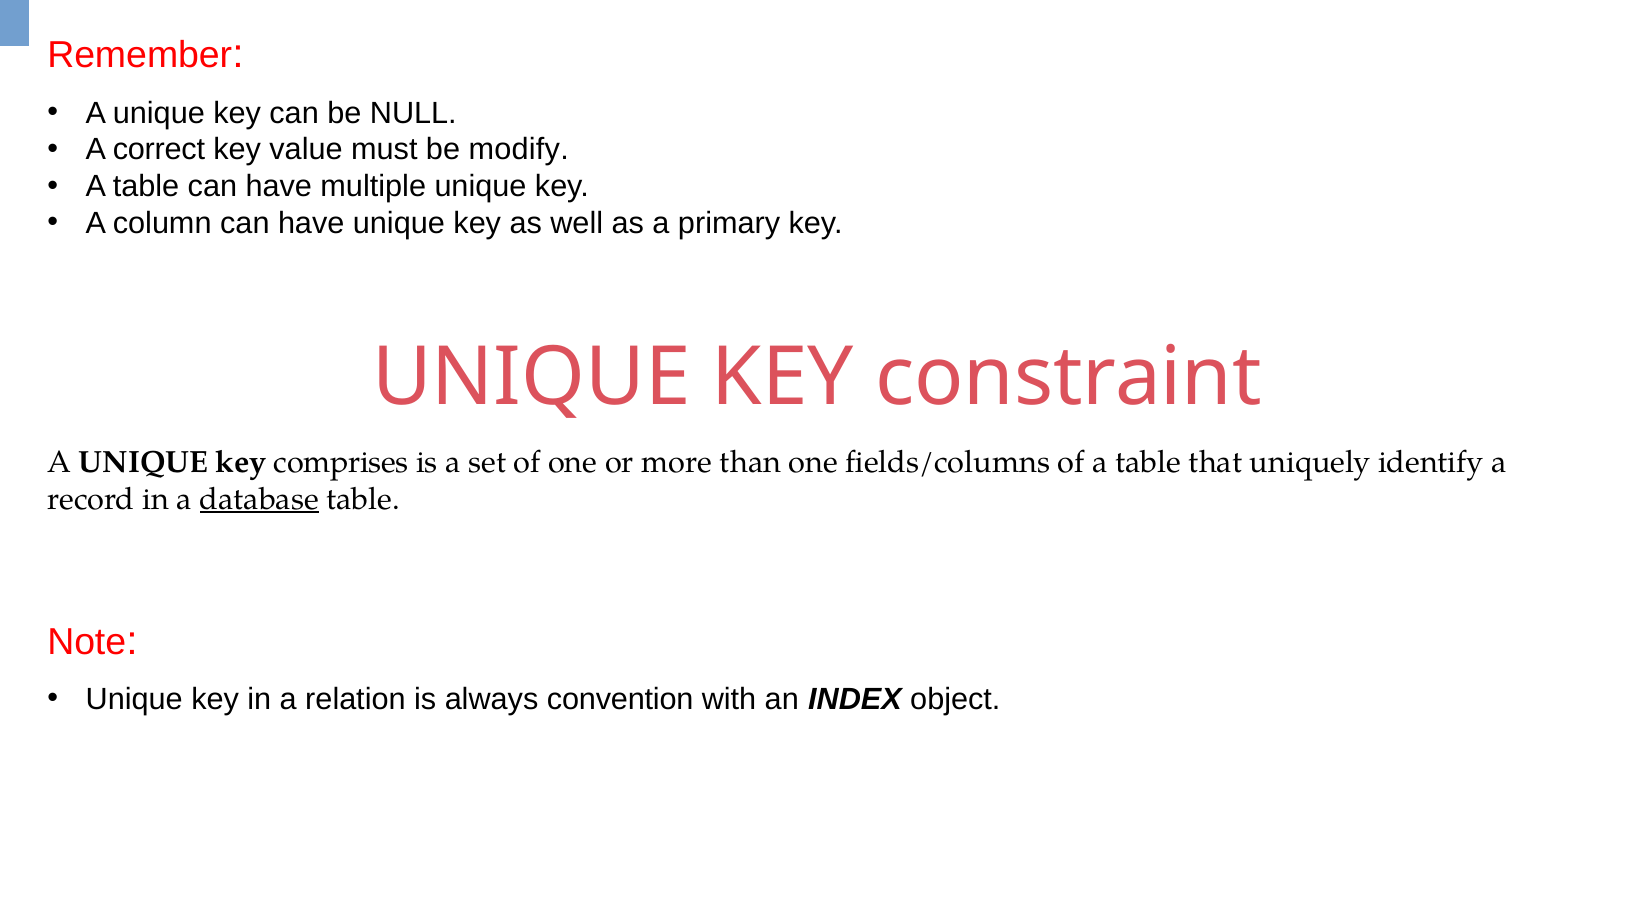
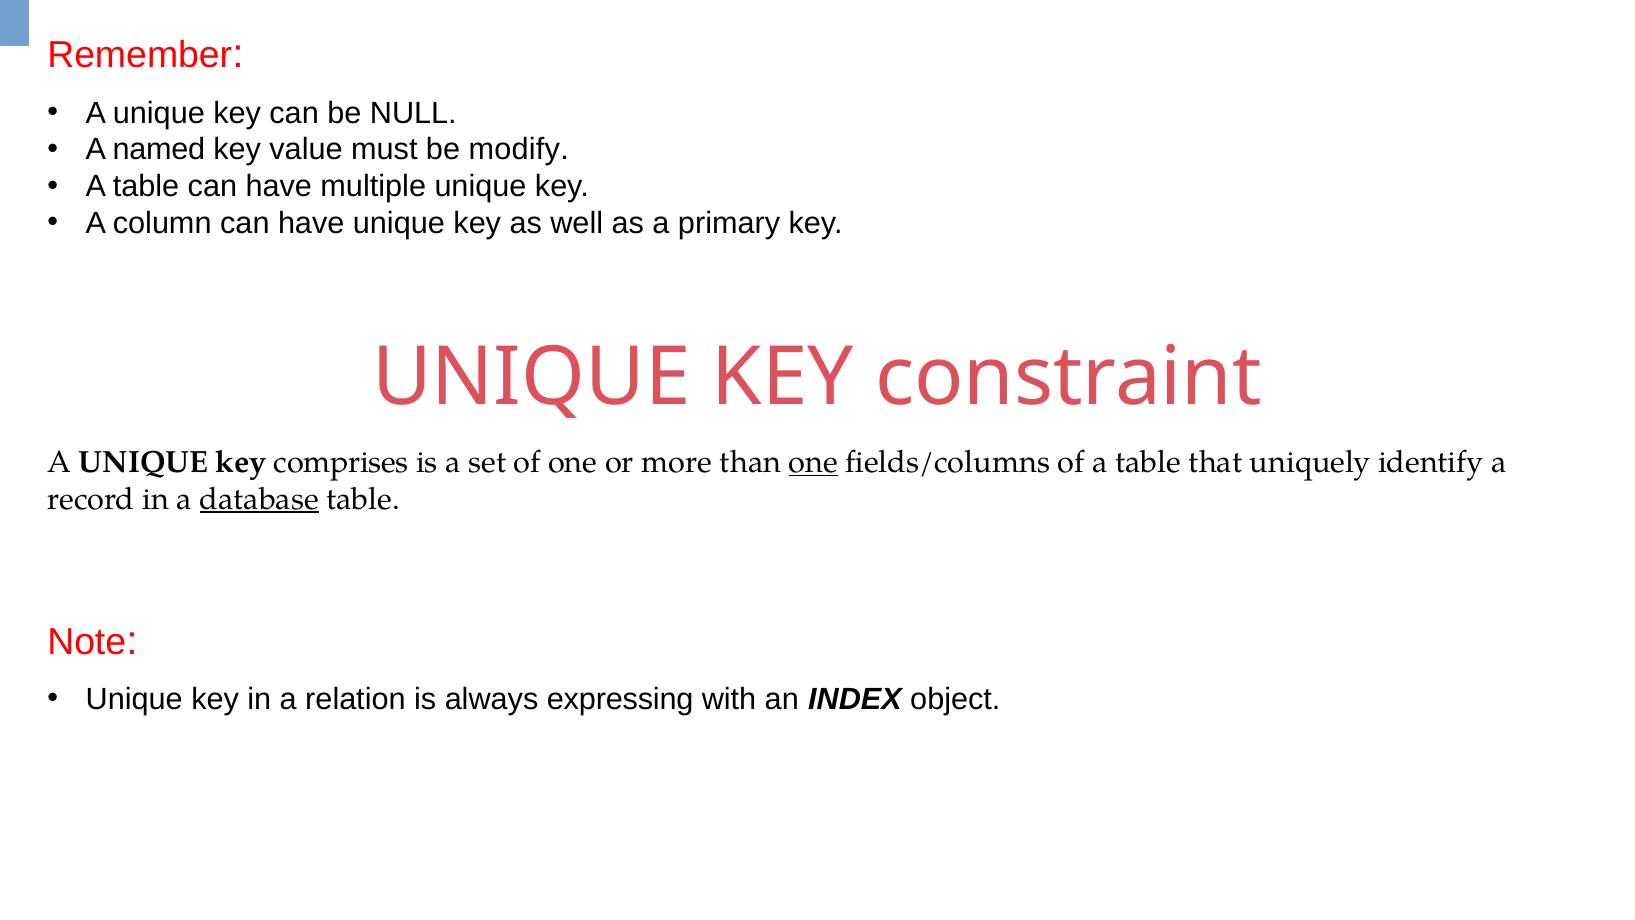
correct: correct -> named (159, 150)
one underline: none -> present (814, 462)
convention: convention -> expressing (620, 699)
